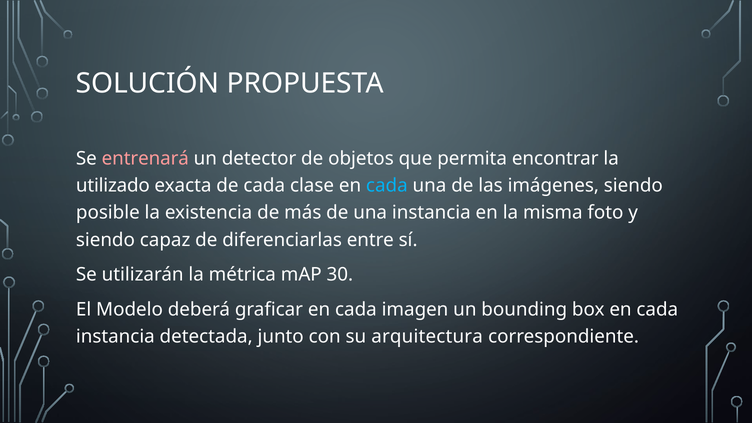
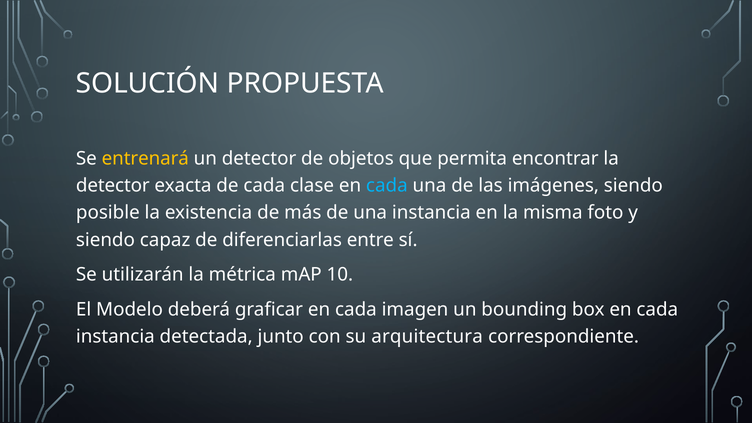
entrenará colour: pink -> yellow (145, 159)
utilizado: utilizado -> detector (113, 186)
30: 30 -> 10 (340, 275)
